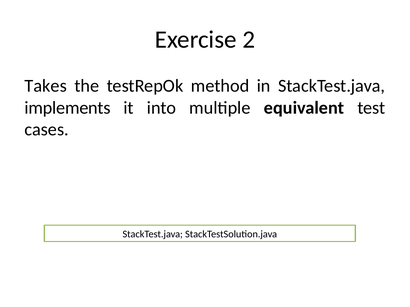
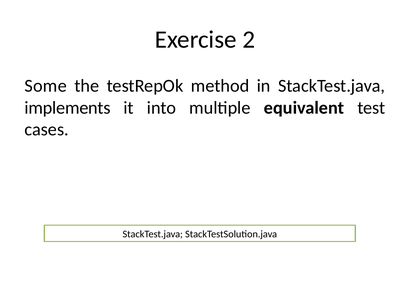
Takes: Takes -> Some (46, 86)
